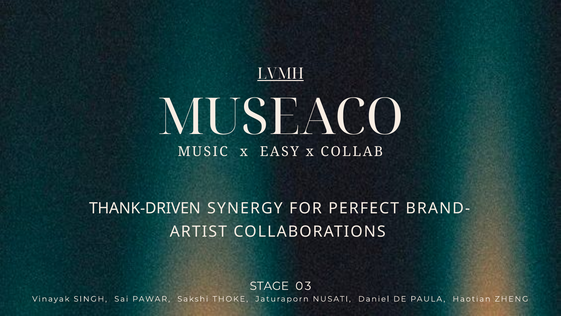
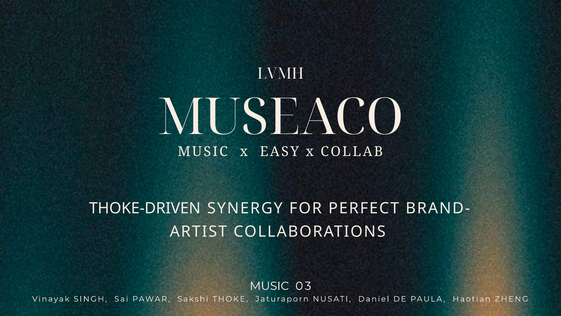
LVMH underline: present -> none (281, 74)
THANK-DRIVEN: THANK-DRIVEN -> THOKE-DRIVEN (145, 208)
STAGE: STAGE -> MUSIC (269, 286)
